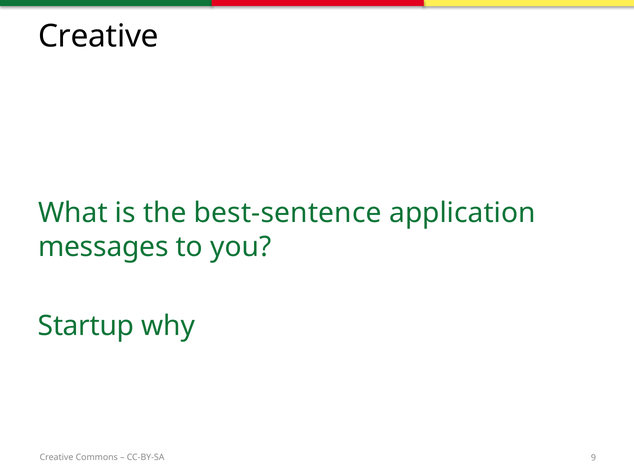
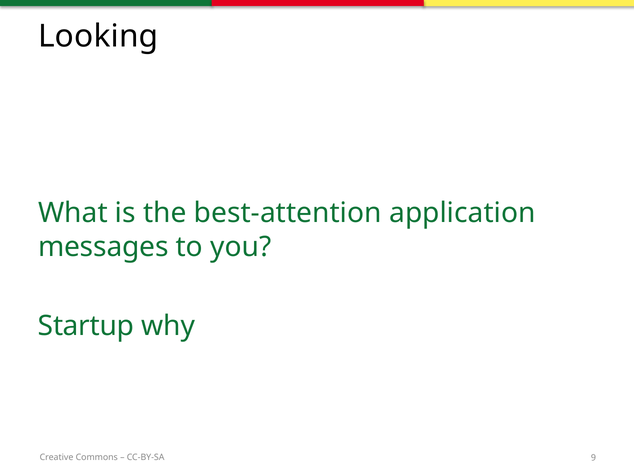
Creative: Creative -> Looking (98, 37)
best-sentence: best-sentence -> best-attention (288, 213)
